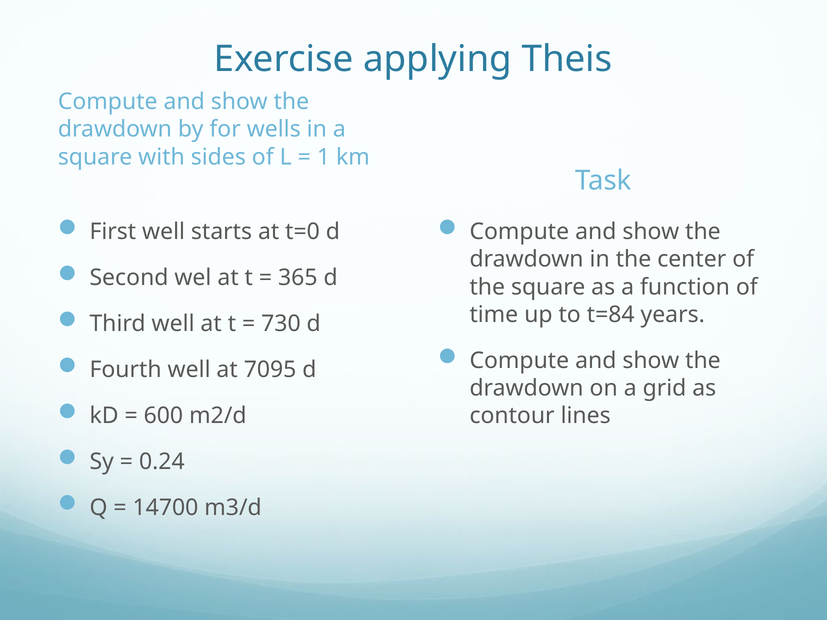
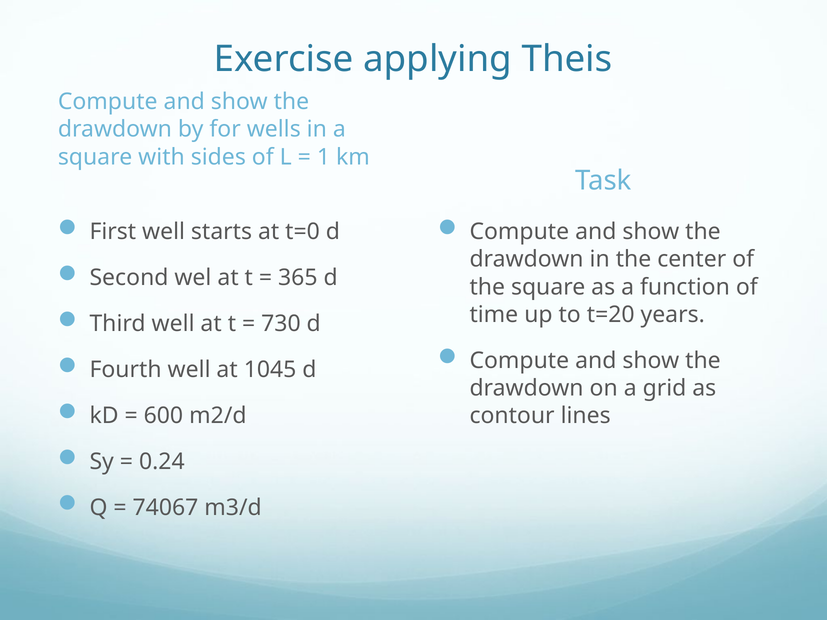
t=84: t=84 -> t=20 (611, 315)
7095: 7095 -> 1045 (270, 370)
14700: 14700 -> 74067 (165, 508)
